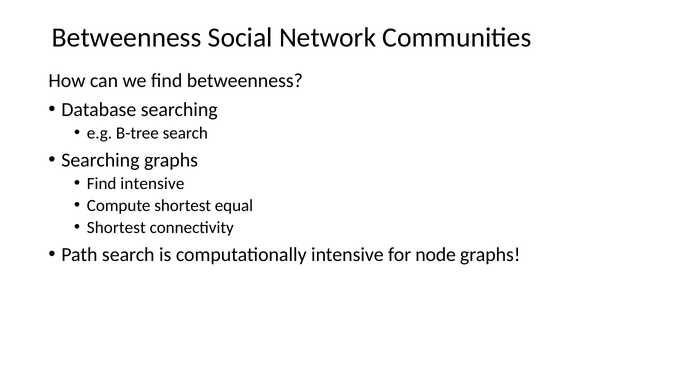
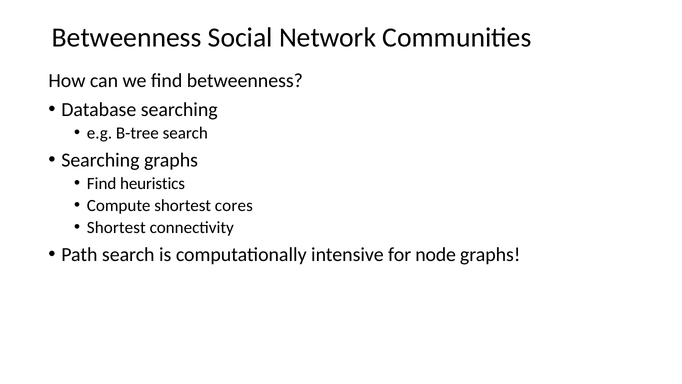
Find intensive: intensive -> heuristics (153, 183)
equal: equal -> cores (234, 205)
